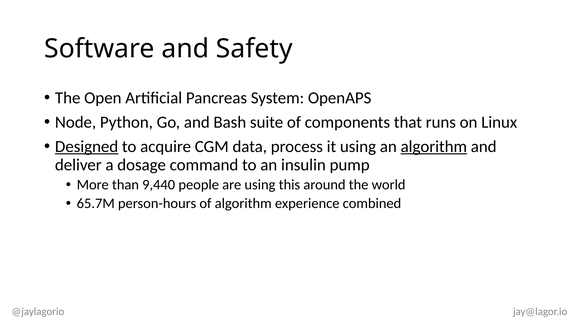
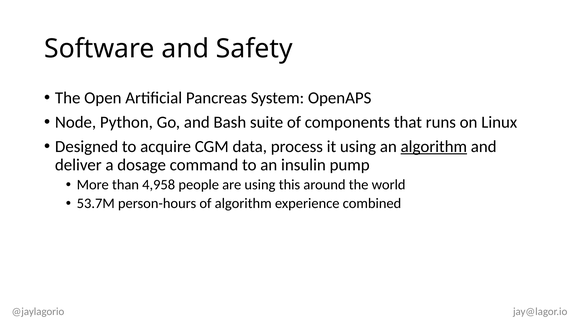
Designed underline: present -> none (87, 146)
9,440: 9,440 -> 4,958 (159, 185)
65.7M: 65.7M -> 53.7M (96, 203)
